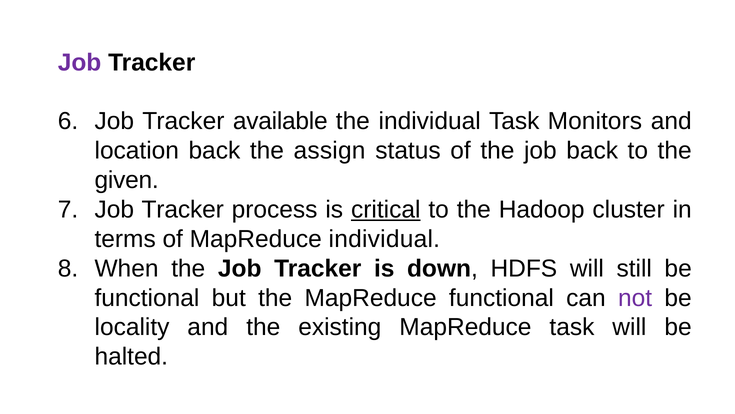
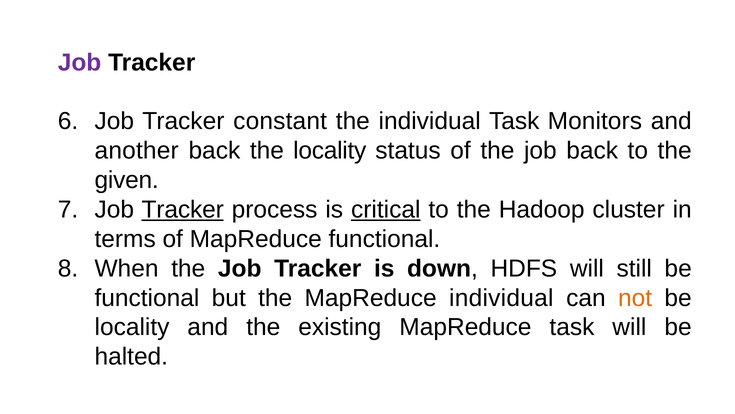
available: available -> constant (280, 121)
location: location -> another (137, 151)
the assign: assign -> locality (330, 151)
Tracker underline: none -> present (183, 209)
MapReduce individual: individual -> functional (384, 239)
MapReduce functional: functional -> individual (501, 298)
not colour: purple -> orange (635, 298)
